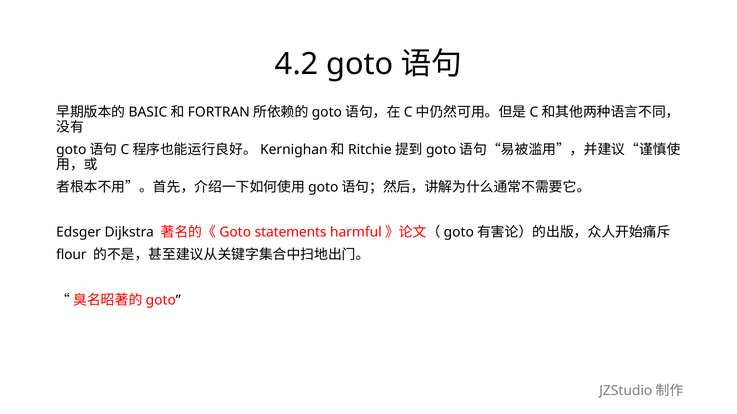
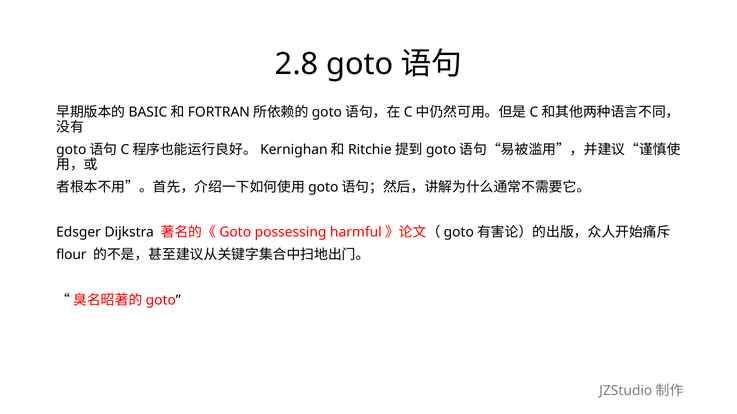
4.2: 4.2 -> 2.8 (297, 64)
statements: statements -> possessing (291, 233)
